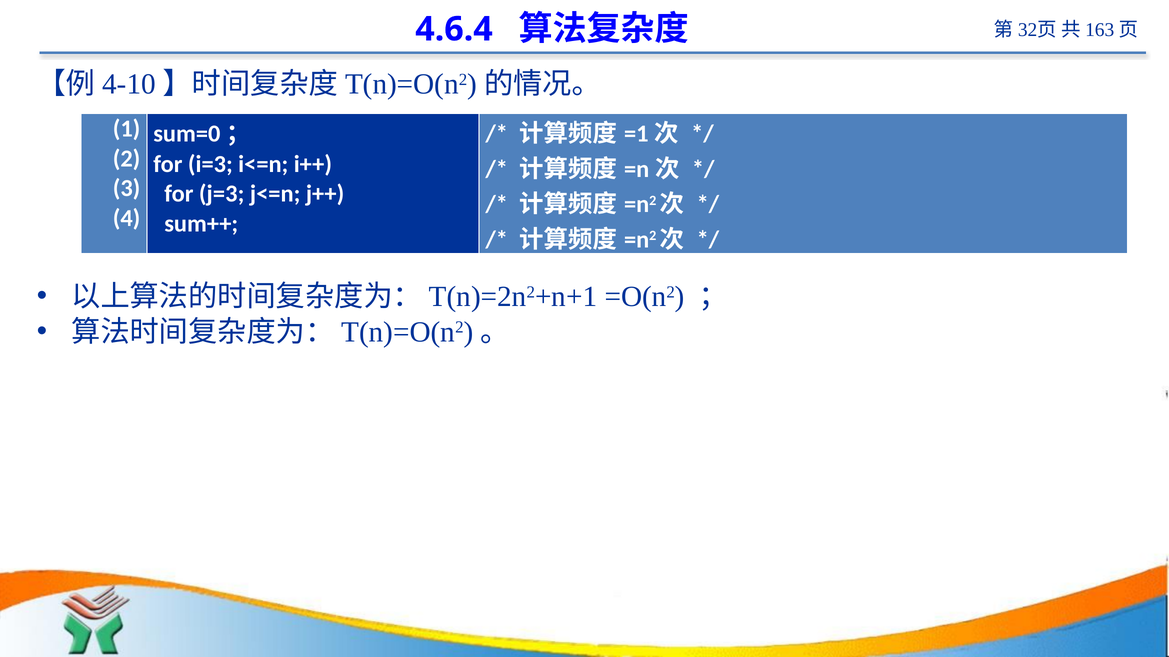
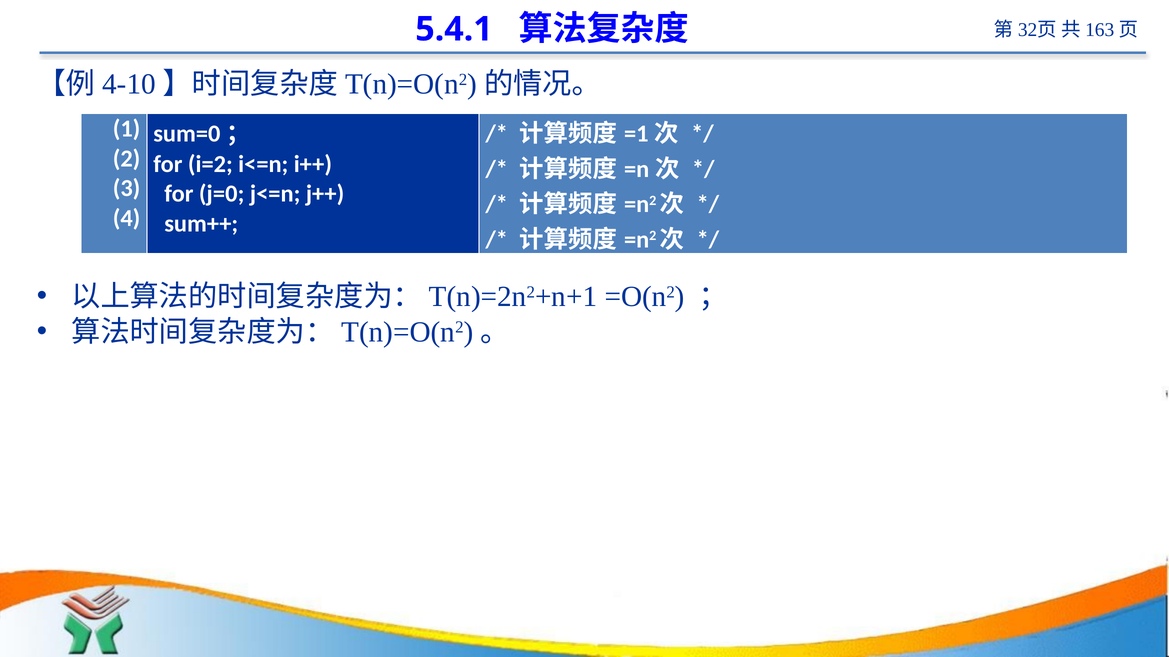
4.6.4: 4.6.4 -> 5.4.1 (454, 29)
i=3: i=3 -> i=2 (210, 164)
j=3: j=3 -> j=0 (222, 194)
